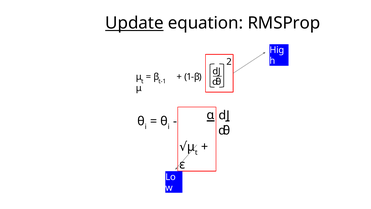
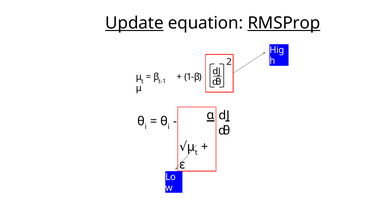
RMSProp underline: none -> present (284, 23)
